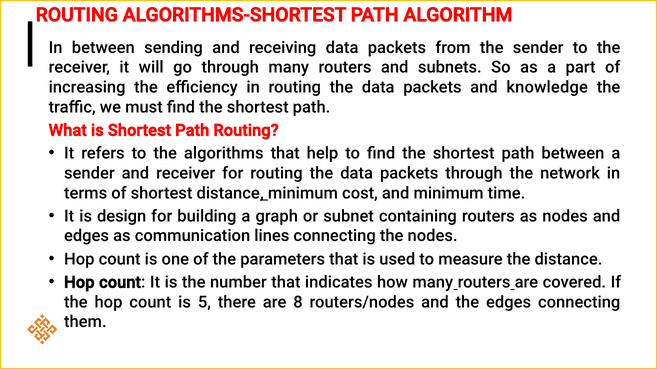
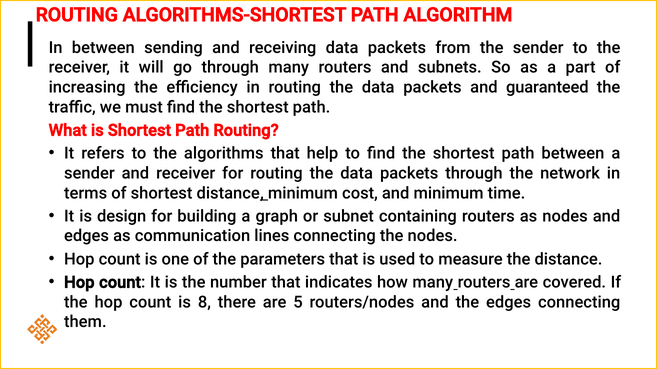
knowledge: knowledge -> guaranteed (547, 87)
5: 5 -> 8 (204, 303)
8: 8 -> 5 (298, 303)
